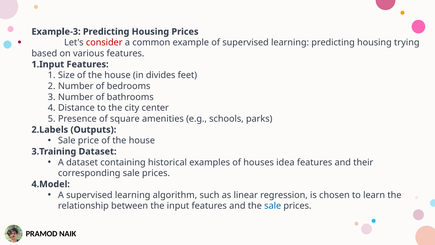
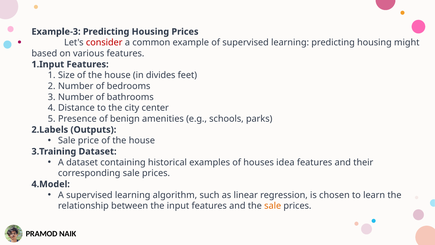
trying: trying -> might (407, 43)
square: square -> benign (125, 119)
sale colour: blue -> orange (273, 206)
